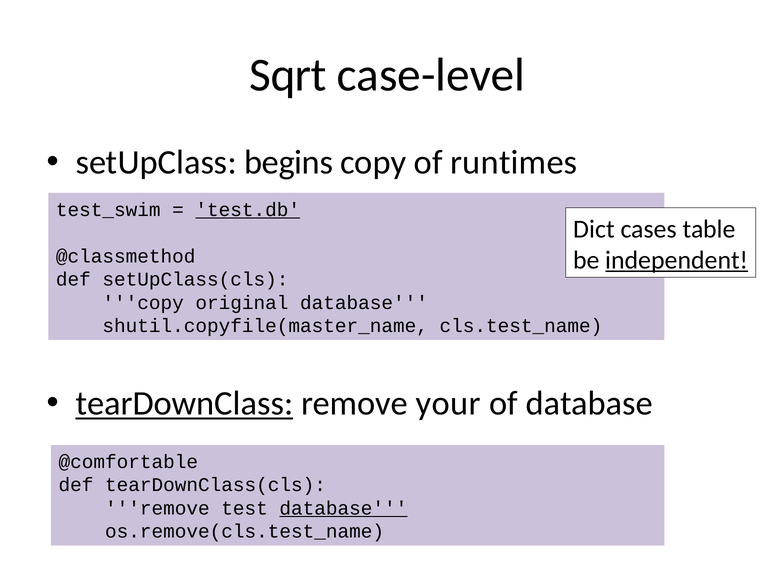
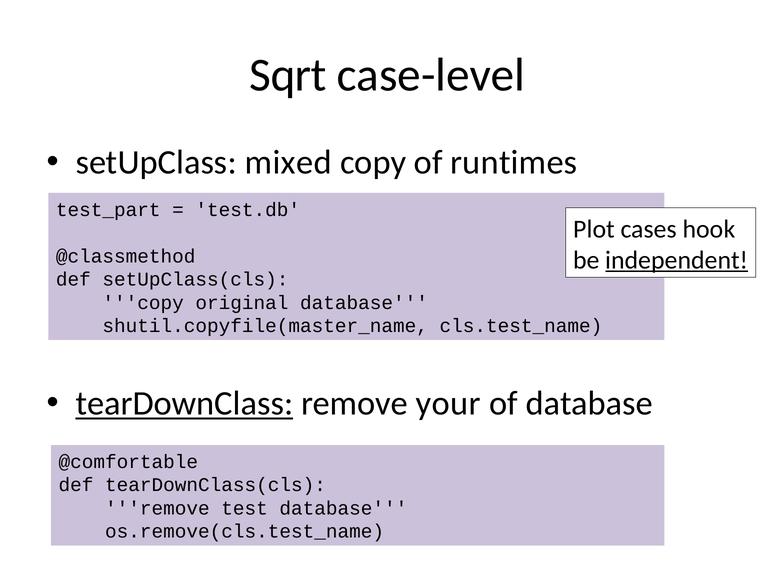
begins: begins -> mixed (288, 163)
test_swim: test_swim -> test_part (108, 210)
test.db underline: present -> none (248, 210)
Dict: Dict -> Plot (594, 229)
table: table -> hook (709, 229)
database underline: present -> none (343, 508)
